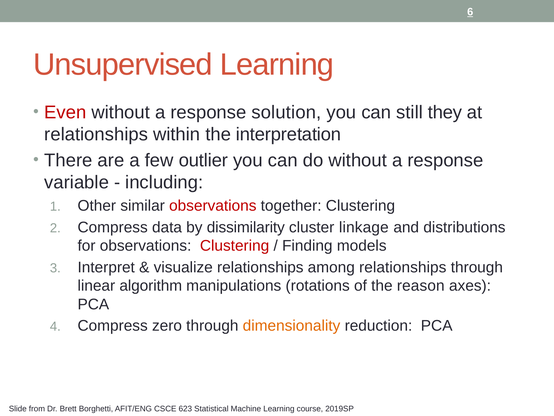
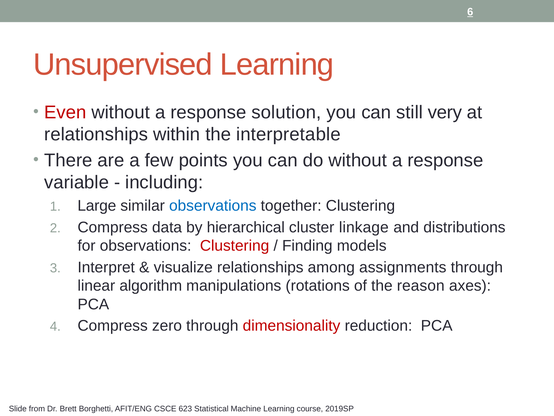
they: they -> very (445, 112)
interpretation: interpretation -> interpretable (288, 134)
outlier: outlier -> points (203, 160)
Other: Other -> Large (97, 205)
observations colour: red -> blue (213, 205)
dissimilarity: dissimilarity -> hierarchical (246, 227)
among relationships: relationships -> assignments (403, 267)
dimensionality colour: orange -> red (292, 326)
